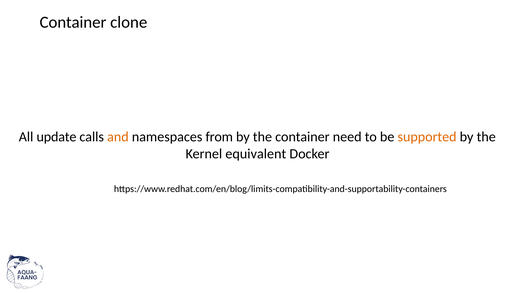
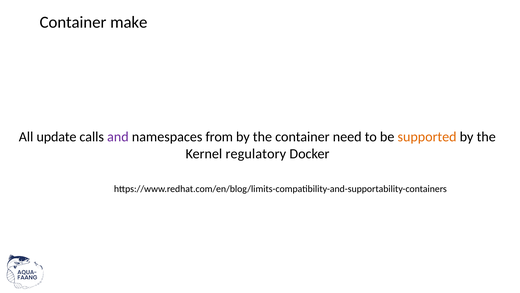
clone: clone -> make (129, 22)
and colour: orange -> purple (118, 137)
equivalent: equivalent -> regulatory (256, 153)
